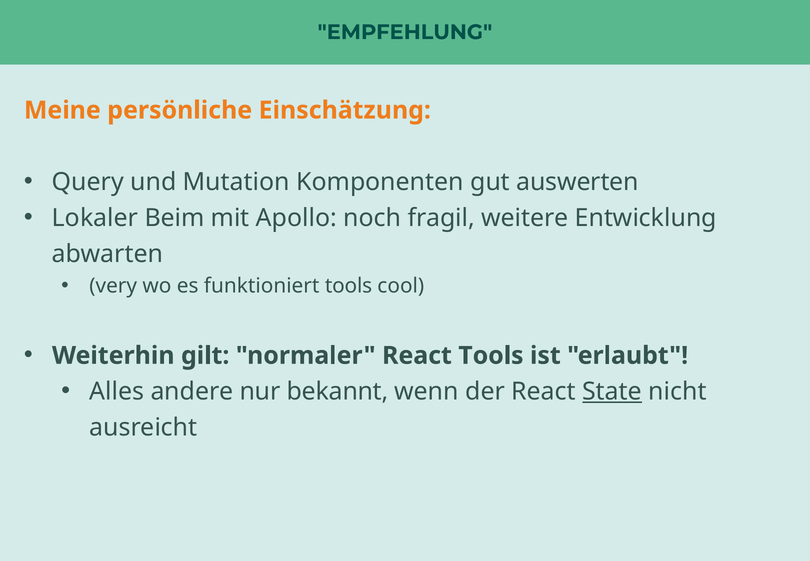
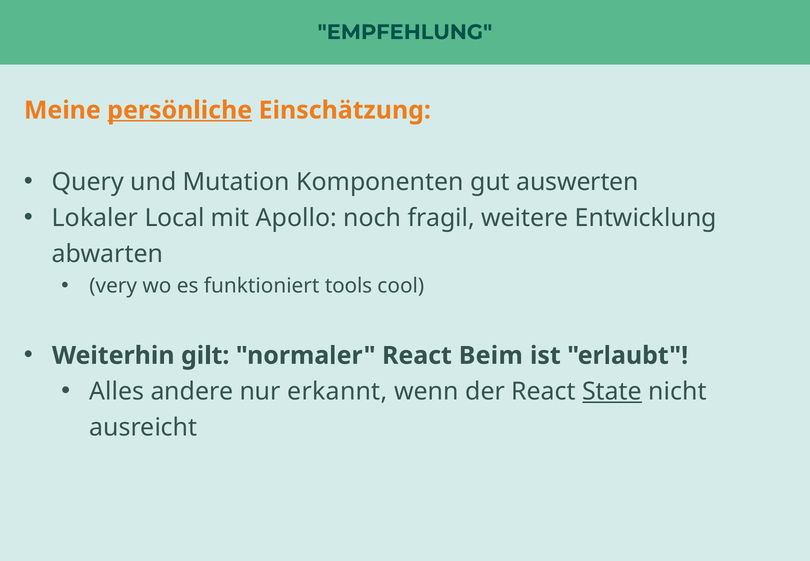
persönliche underline: none -> present (180, 110)
Beim: Beim -> Local (175, 218)
React Tools: Tools -> Beim (491, 355)
bekannt: bekannt -> erkannt (337, 391)
